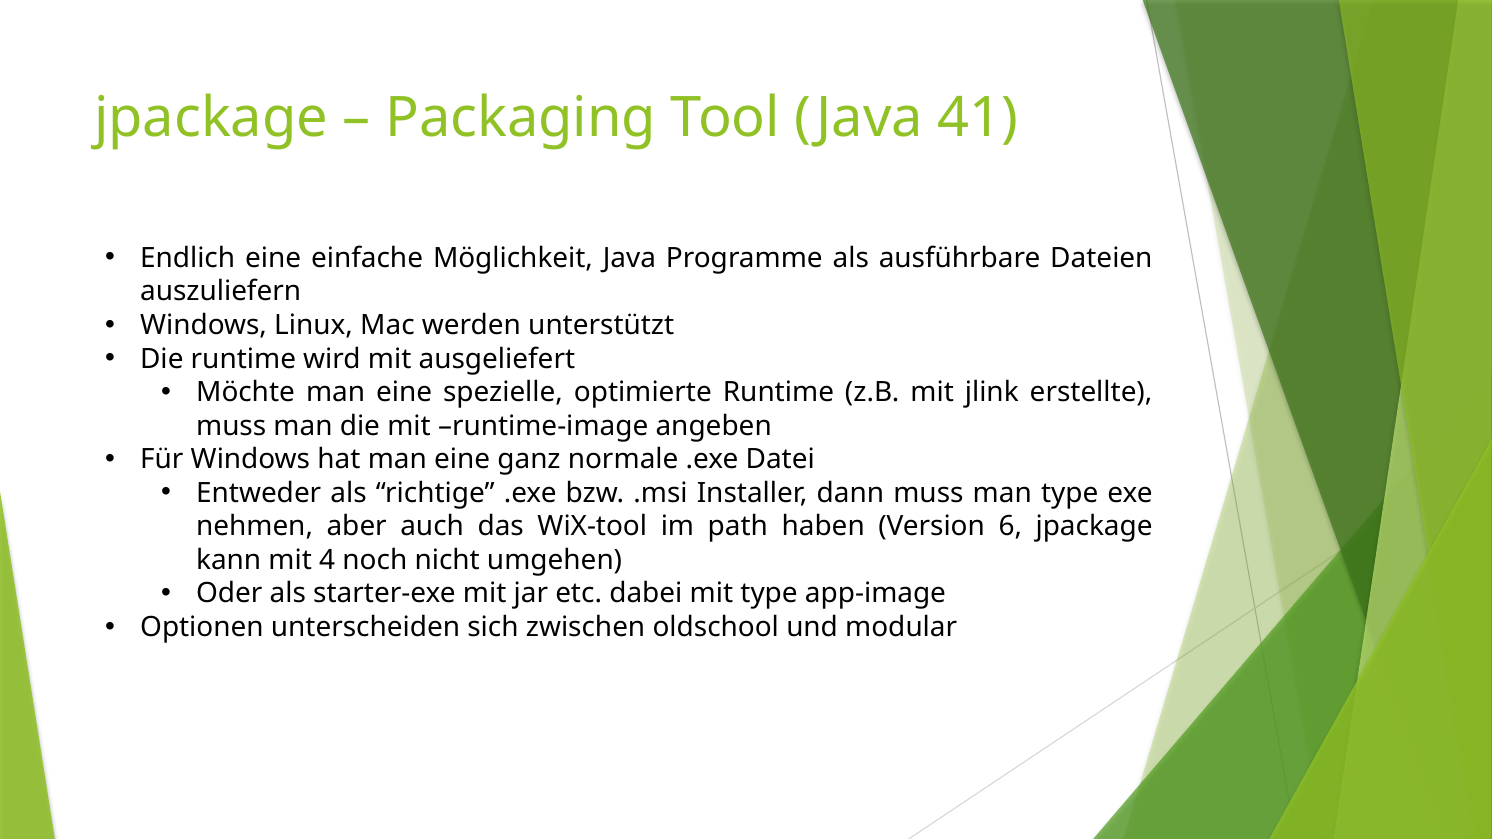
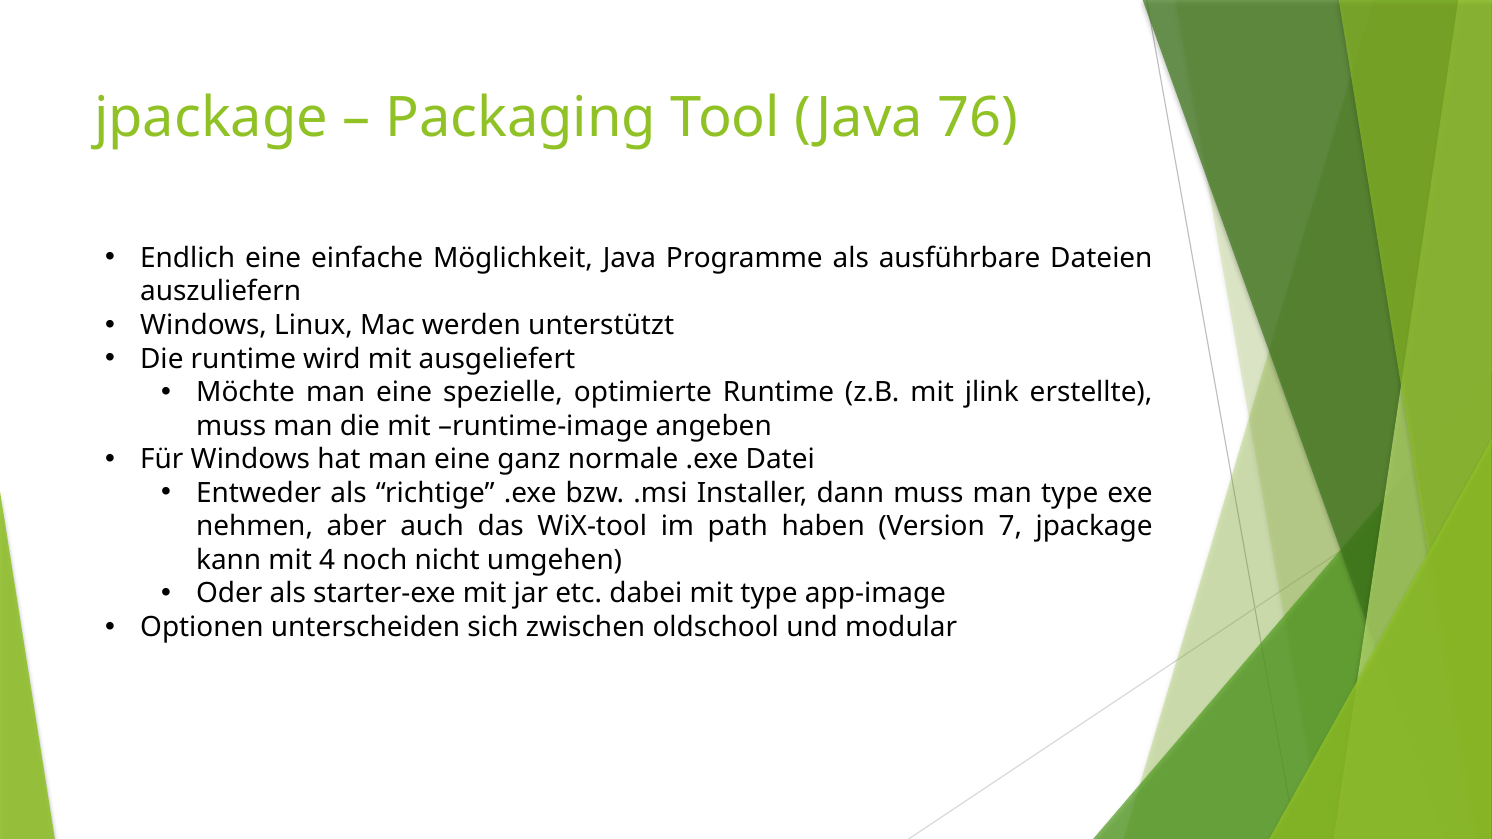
41: 41 -> 76 (978, 118)
6: 6 -> 7 (1010, 527)
